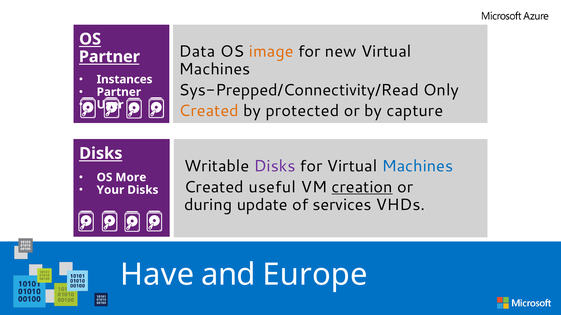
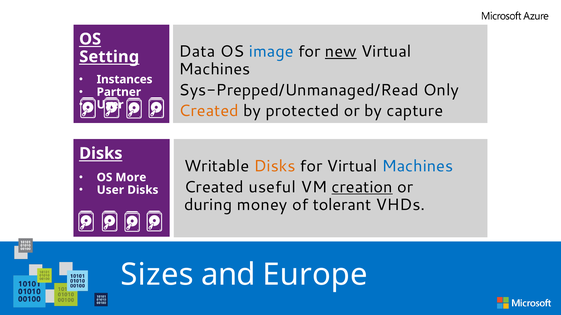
image colour: orange -> blue (271, 52)
new underline: none -> present (341, 52)
Partner: Partner -> Setting (109, 57)
Sys-Prepped/Connectivity/Read: Sys-Prepped/Connectivity/Read -> Sys-Prepped/Unmanaged/Read (299, 90)
Disks colour: purple -> orange (275, 166)
Your: Your -> User (110, 190)
update: update -> money (262, 205)
services: services -> tolerant (342, 205)
Have: Have -> Sizes (157, 275)
